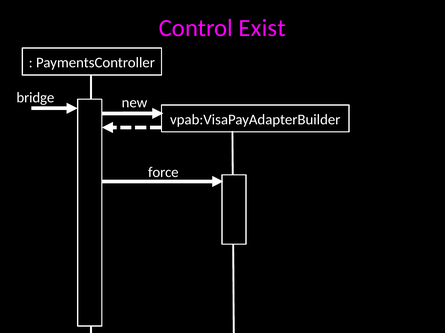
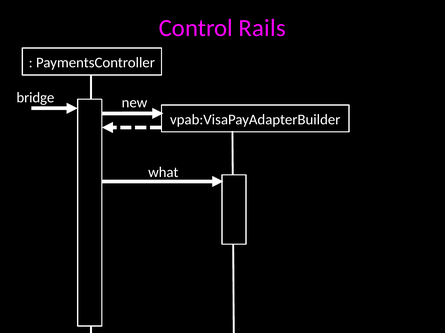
Exist: Exist -> Rails (262, 28)
force: force -> what (163, 173)
